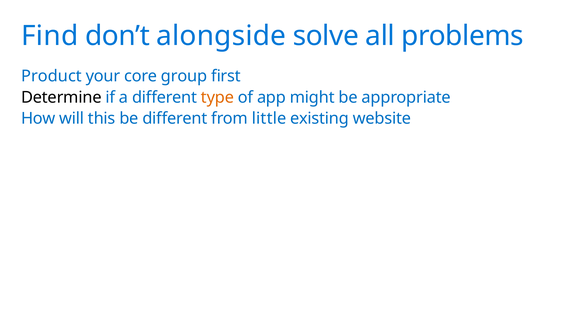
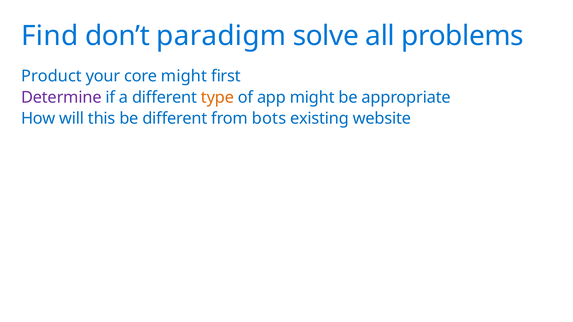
alongside: alongside -> paradigm (221, 36)
core group: group -> might (184, 76)
Determine colour: black -> purple (61, 97)
little: little -> bots (269, 119)
